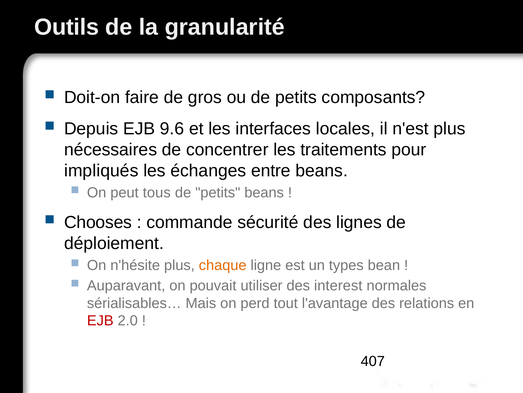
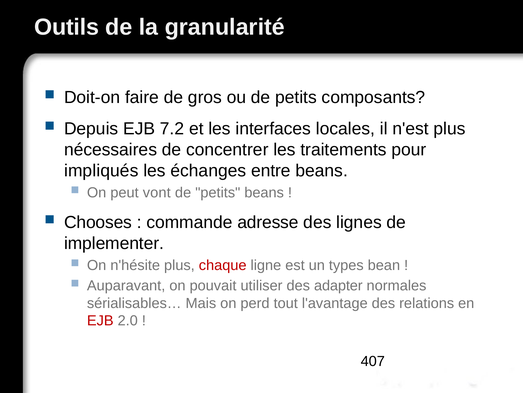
9.6: 9.6 -> 7.2 (172, 128)
tous: tous -> vont (157, 192)
sécurité: sécurité -> adresse (268, 222)
déploiement: déploiement -> implementer (114, 243)
chaque colour: orange -> red (223, 265)
interest: interest -> adapter (338, 285)
